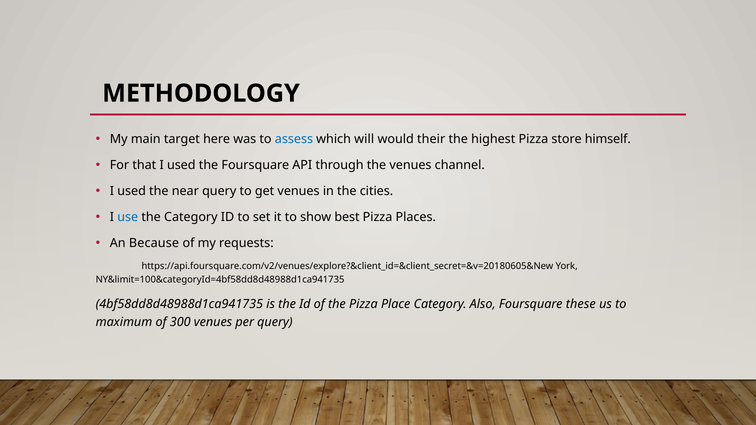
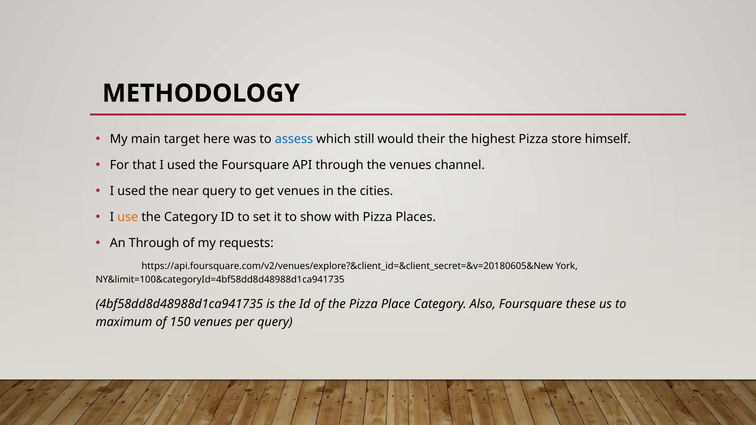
will: will -> still (364, 139)
use colour: blue -> orange (128, 217)
best: best -> with (347, 217)
An Because: Because -> Through (154, 243)
300: 300 -> 150 (180, 322)
